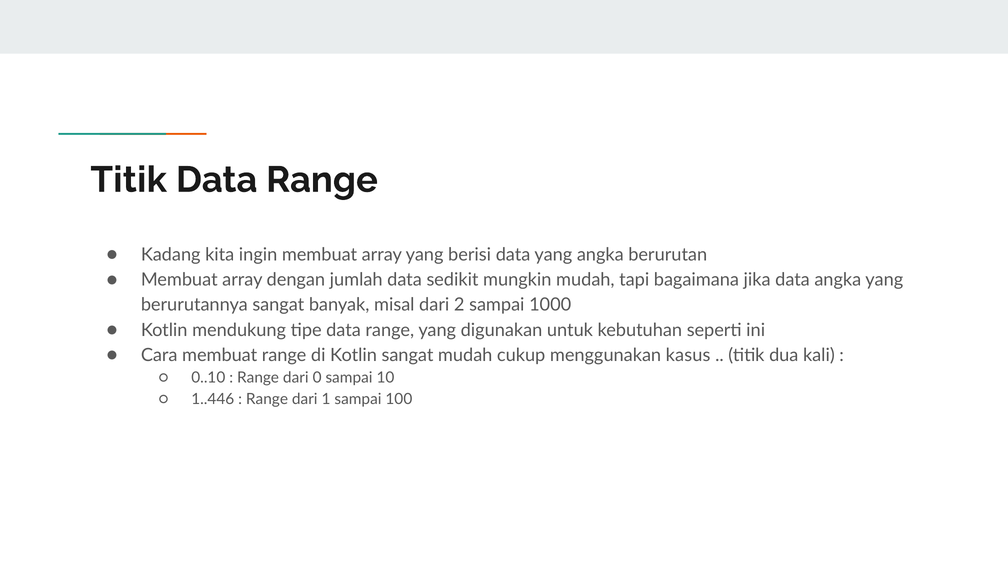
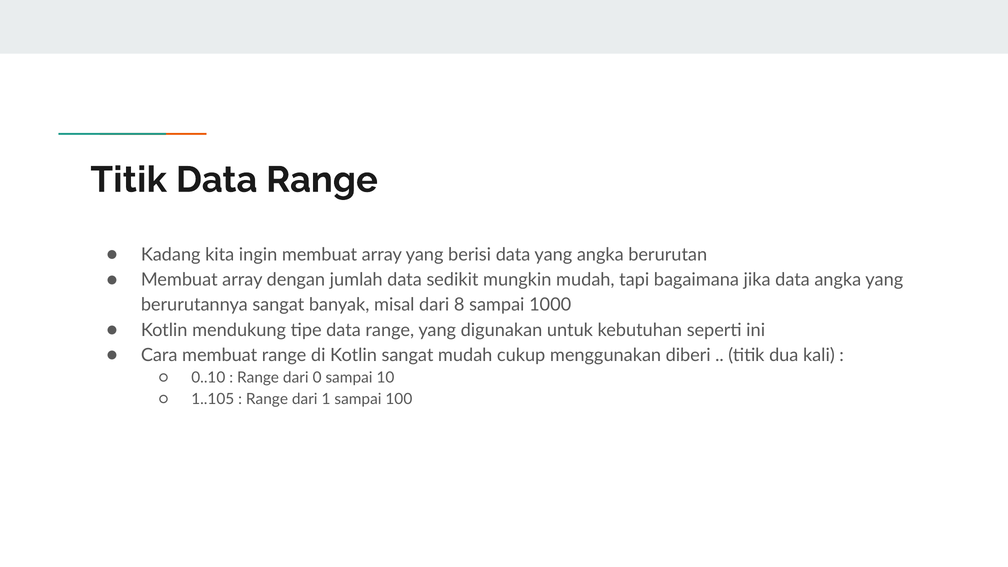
2: 2 -> 8 (459, 305)
kasus: kasus -> diberi (688, 355)
1..446: 1..446 -> 1..105 (213, 399)
